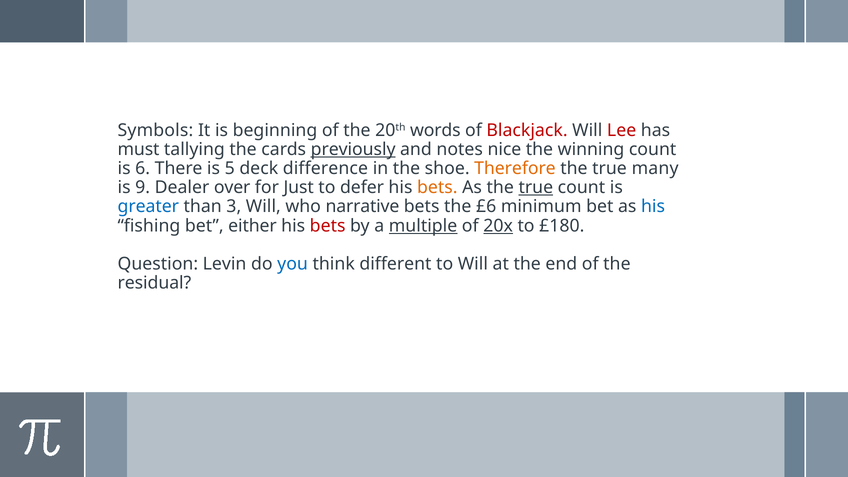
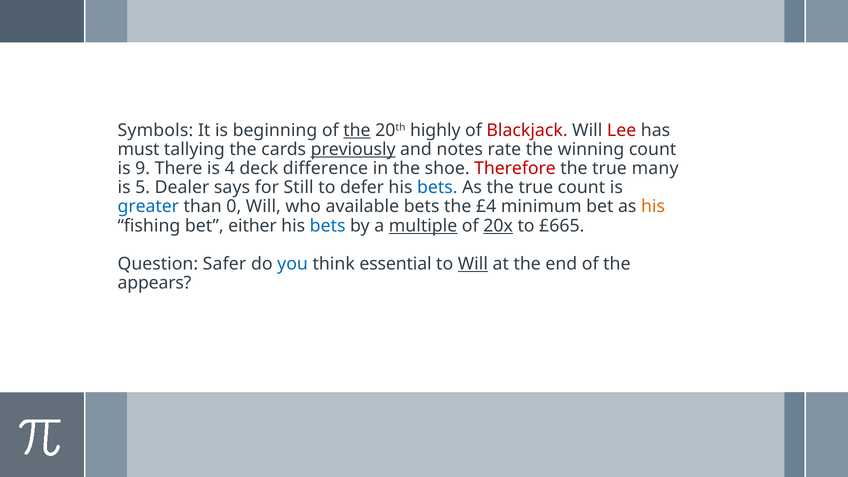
the underline: none -> present (357, 130)
words: words -> highly (435, 130)
nice: nice -> rate (504, 149)
6: 6 -> 9 (143, 168)
5: 5 -> 4 (230, 168)
Therefore colour: orange -> red (515, 168)
9: 9 -> 5 (143, 188)
over: over -> says (232, 188)
Just: Just -> Still (299, 188)
bets colour: orange -> blue (437, 188)
true underline: present -> none (536, 188)
3: 3 -> 0 (234, 207)
narrative: narrative -> available (362, 207)
£6: £6 -> £4 (486, 207)
his colour: blue -> orange (653, 207)
bets colour: red -> blue (328, 226)
£180: £180 -> £665 (562, 226)
Levin: Levin -> Safer (224, 264)
different: different -> essential (396, 264)
Will underline: none -> present (473, 264)
residual: residual -> appears (154, 283)
